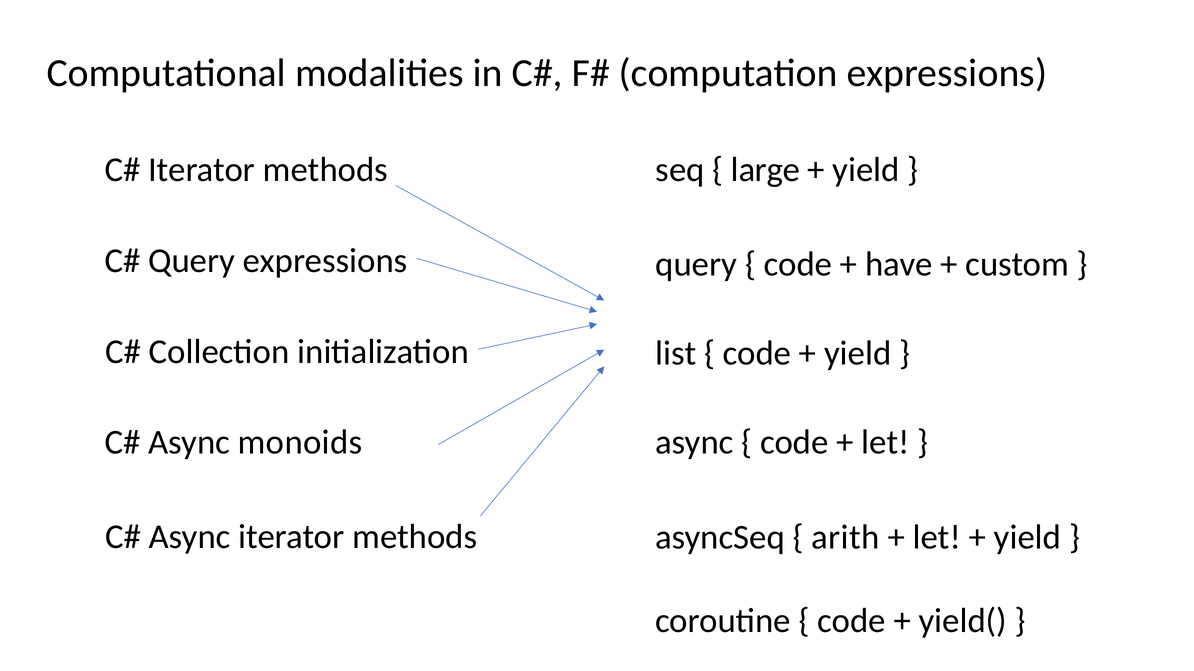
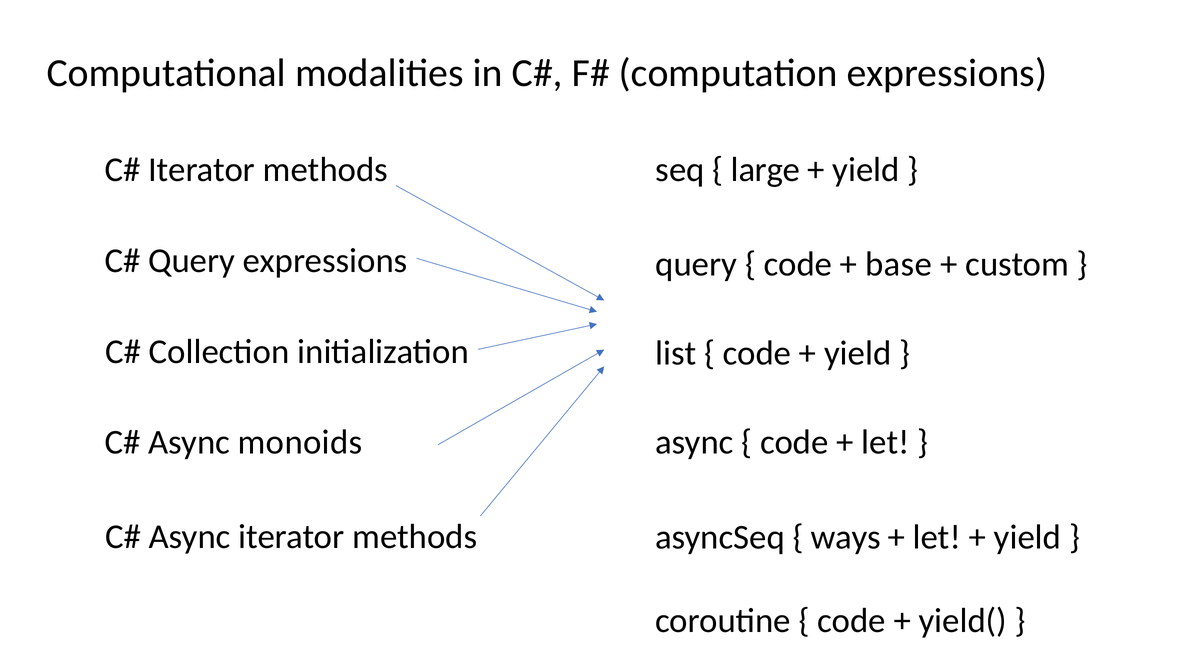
have: have -> base (899, 264)
arith: arith -> ways (846, 538)
